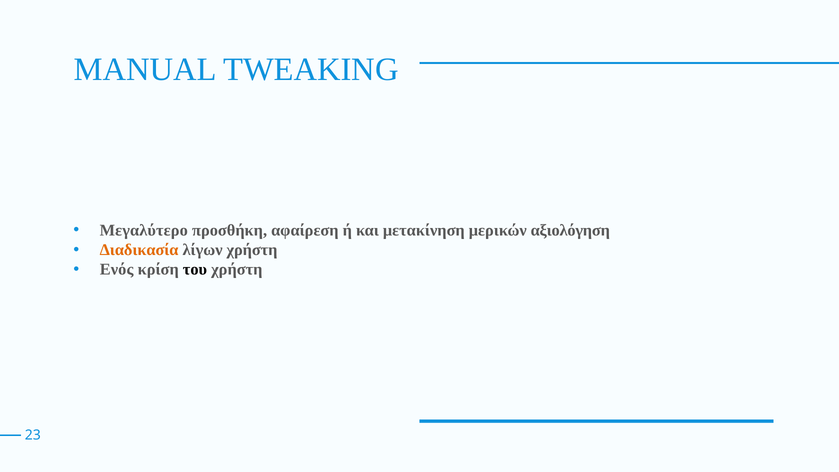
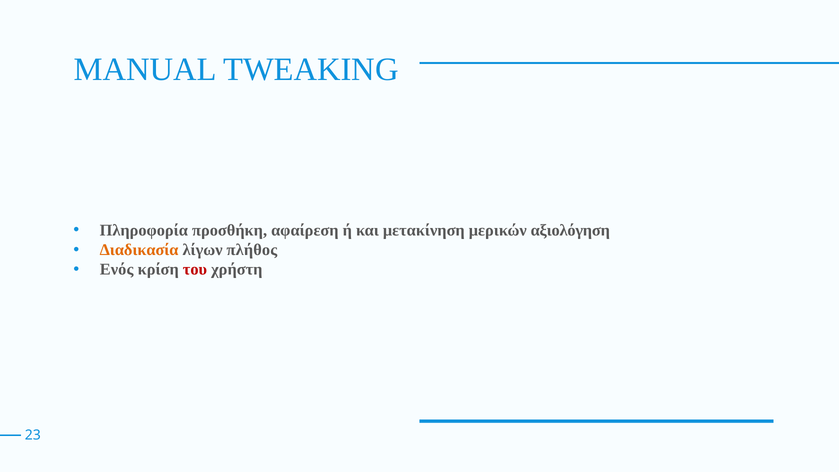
Μεγαλύτερο: Μεγαλύτερο -> Πληροφορία (144, 230)
λίγων χρήστη: χρήστη -> πλήθος (252, 250)
του colour: black -> red (195, 270)
